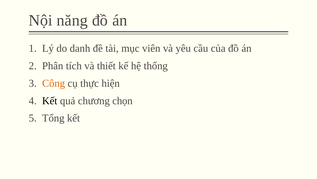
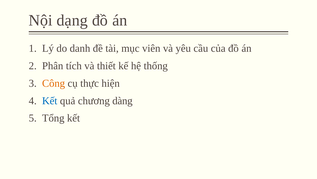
năng: năng -> dạng (72, 20)
Kết colour: black -> blue (50, 100)
chọn: chọn -> dàng (122, 100)
